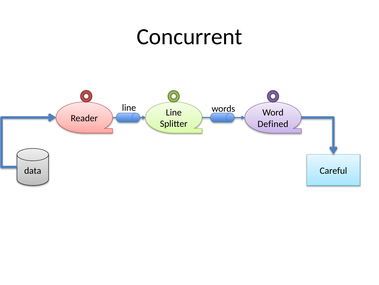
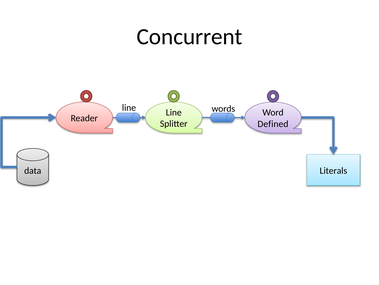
Careful: Careful -> Literals (333, 170)
